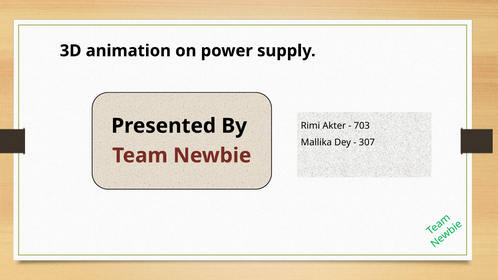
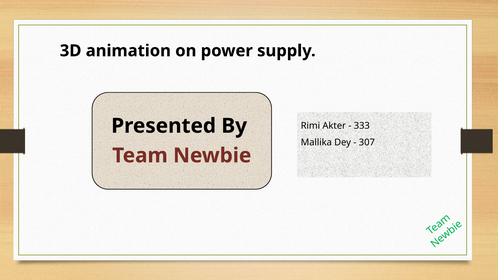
703: 703 -> 333 (362, 126)
